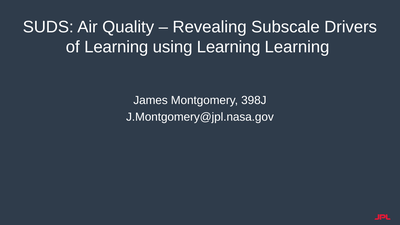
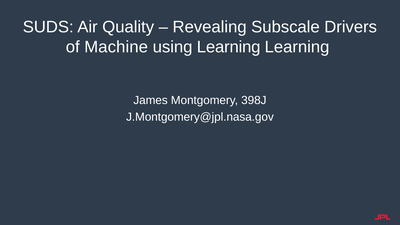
of Learning: Learning -> Machine (116, 47)
